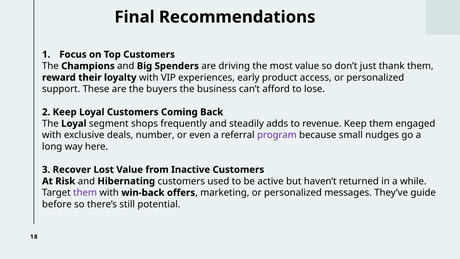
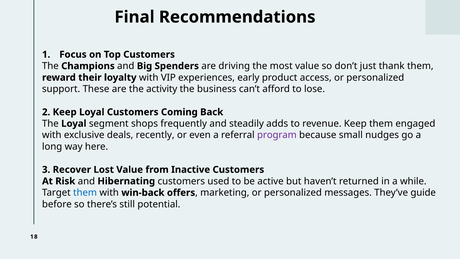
buyers: buyers -> activity (162, 89)
number: number -> recently (155, 135)
them colour: purple -> blue (85, 193)
